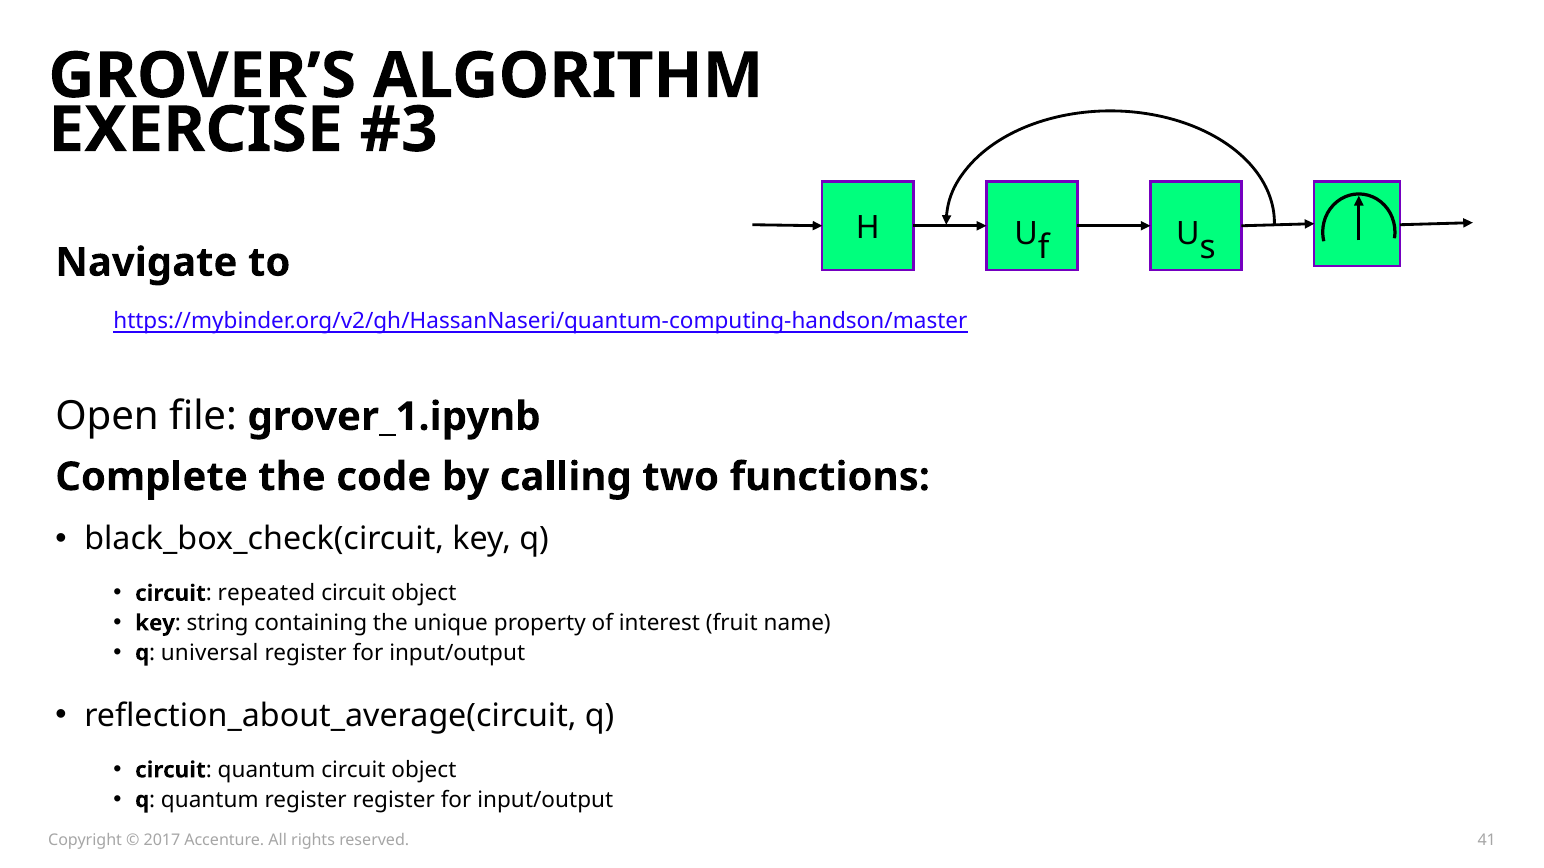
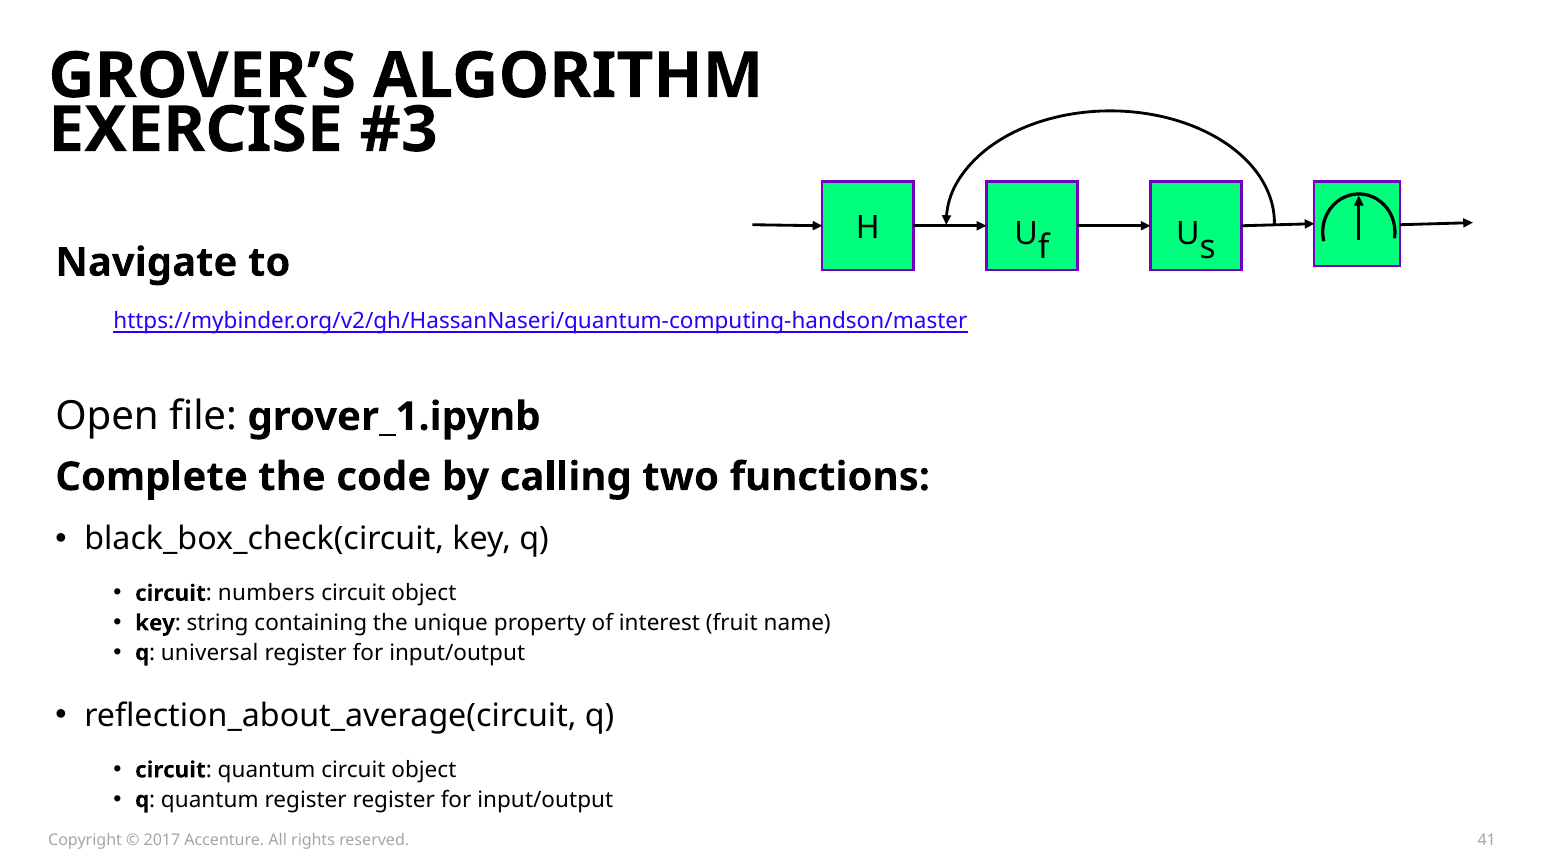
repeated: repeated -> numbers (266, 594)
